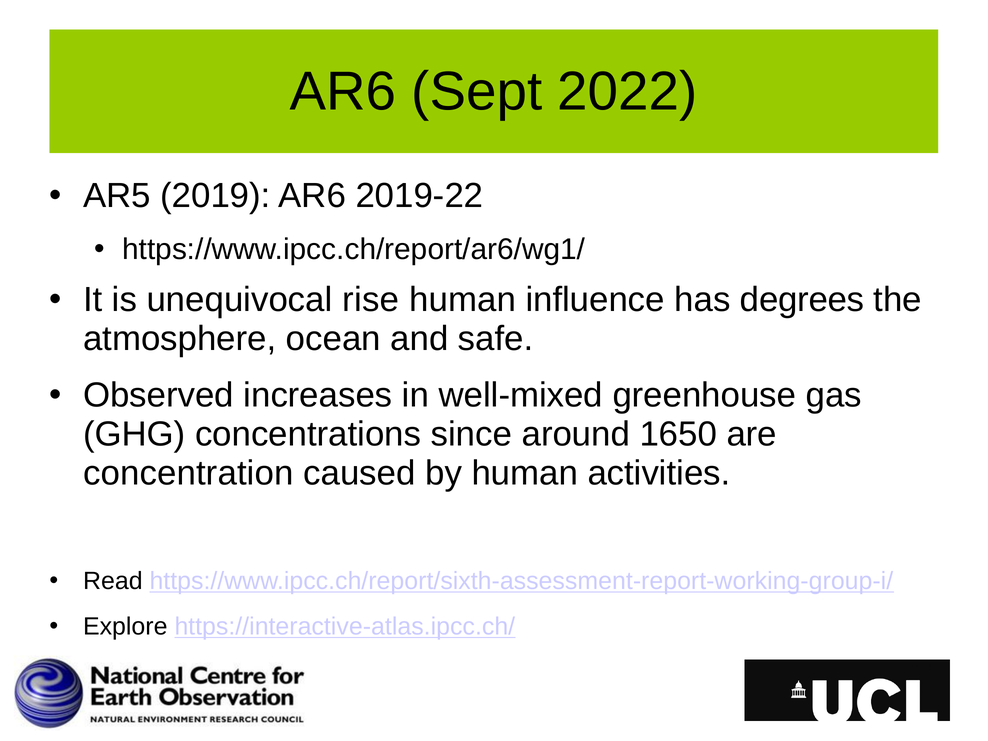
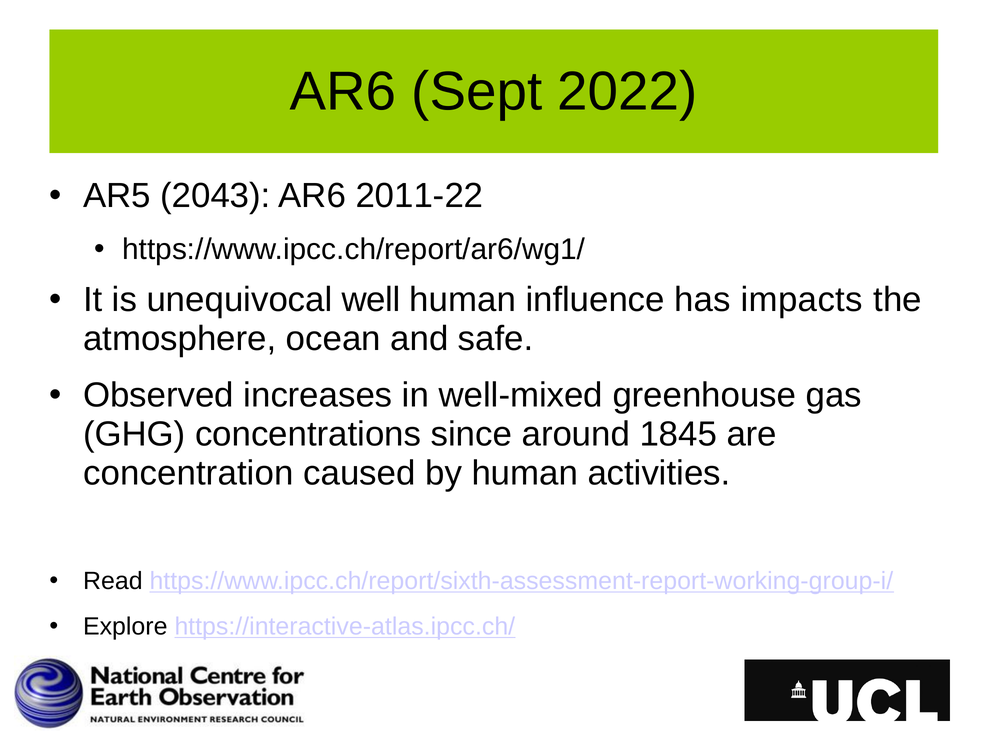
2019: 2019 -> 2043 (215, 196)
2019-22: 2019-22 -> 2011-22 (419, 196)
rise: rise -> well (371, 300)
degrees: degrees -> impacts (802, 300)
1650: 1650 -> 1845 (678, 434)
